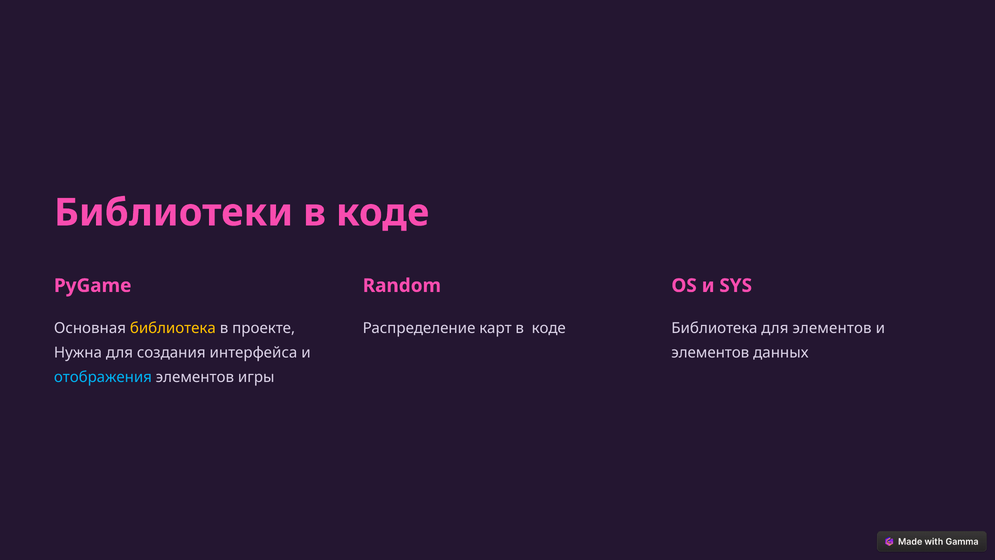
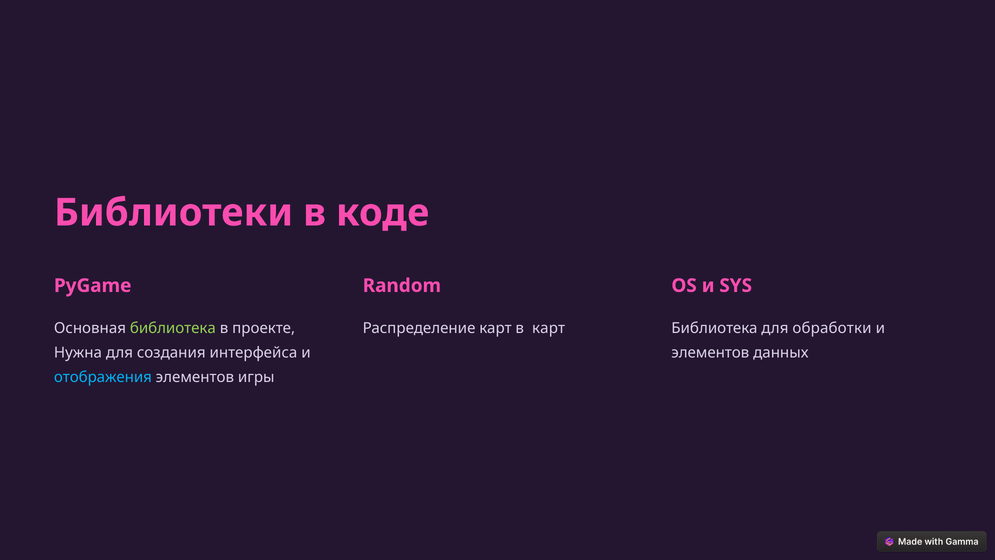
библиотека colour: yellow -> light green (173, 328)
карт в коде: коде -> карт (549, 328)
для элементов: элементов -> обработки (832, 328)
